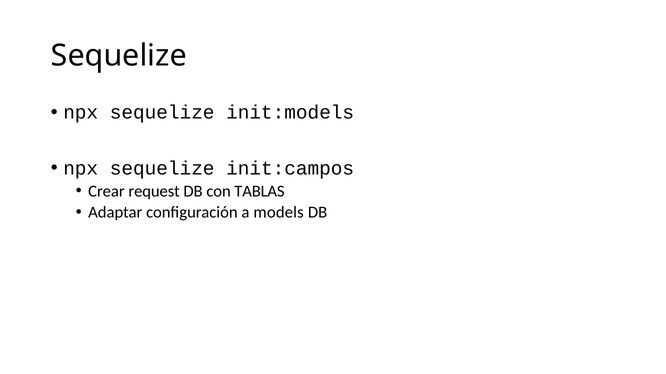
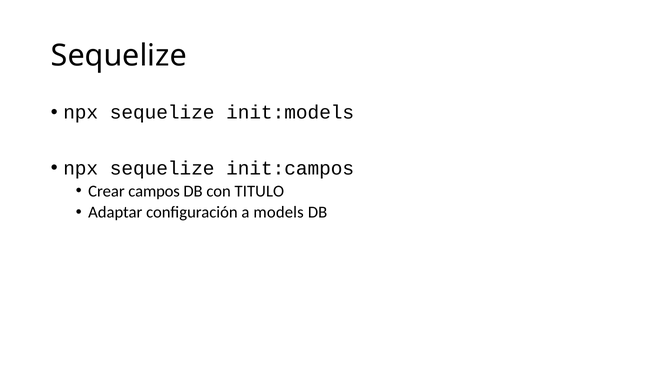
request: request -> campos (154, 191)
TABLAS: TABLAS -> TITULO (259, 191)
